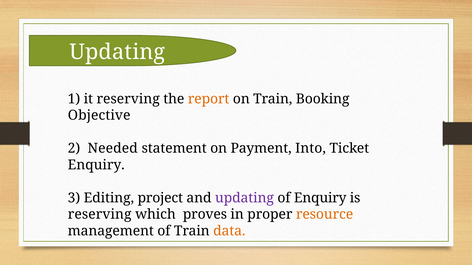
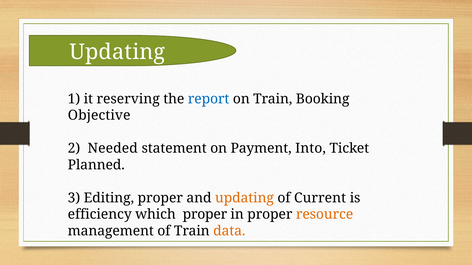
report colour: orange -> blue (209, 99)
Enquiry: Enquiry -> Planned (96, 165)
Editing project: project -> proper (160, 198)
updating colour: purple -> orange (244, 198)
of Enquiry: Enquiry -> Current (320, 198)
reserving: reserving -> efficiency (100, 215)
which proves: proves -> proper (205, 215)
